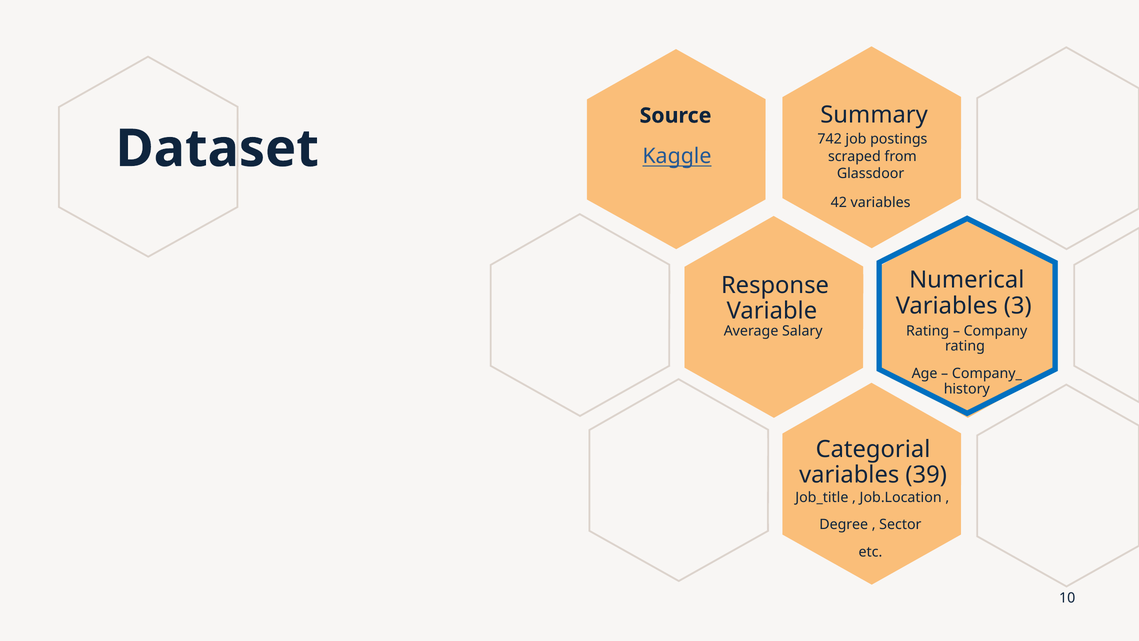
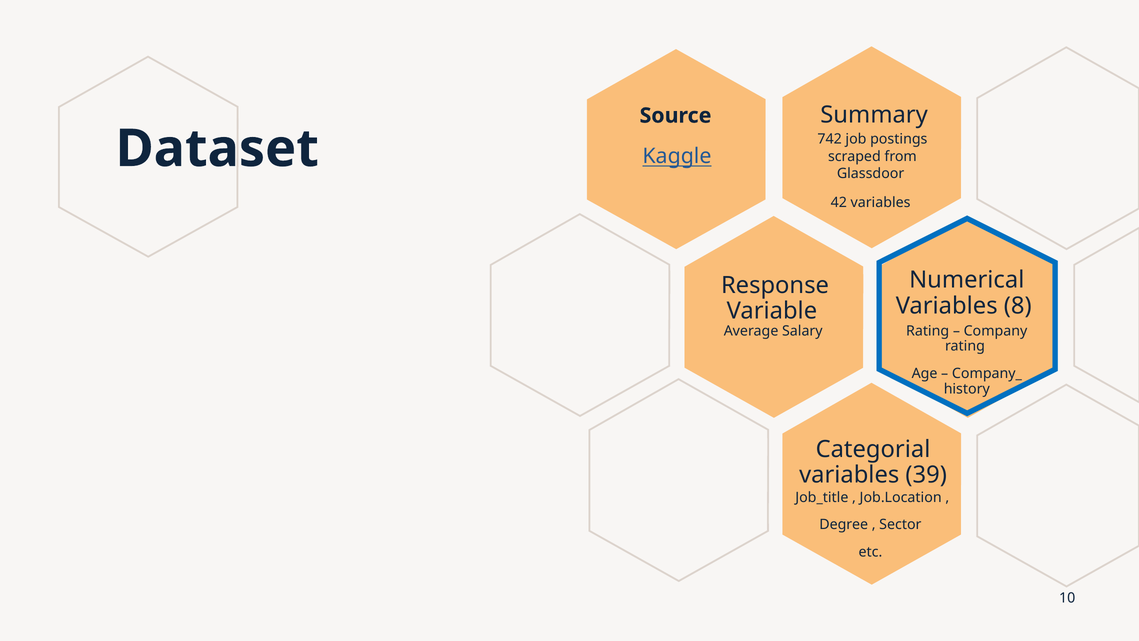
3: 3 -> 8 (1018, 306)
